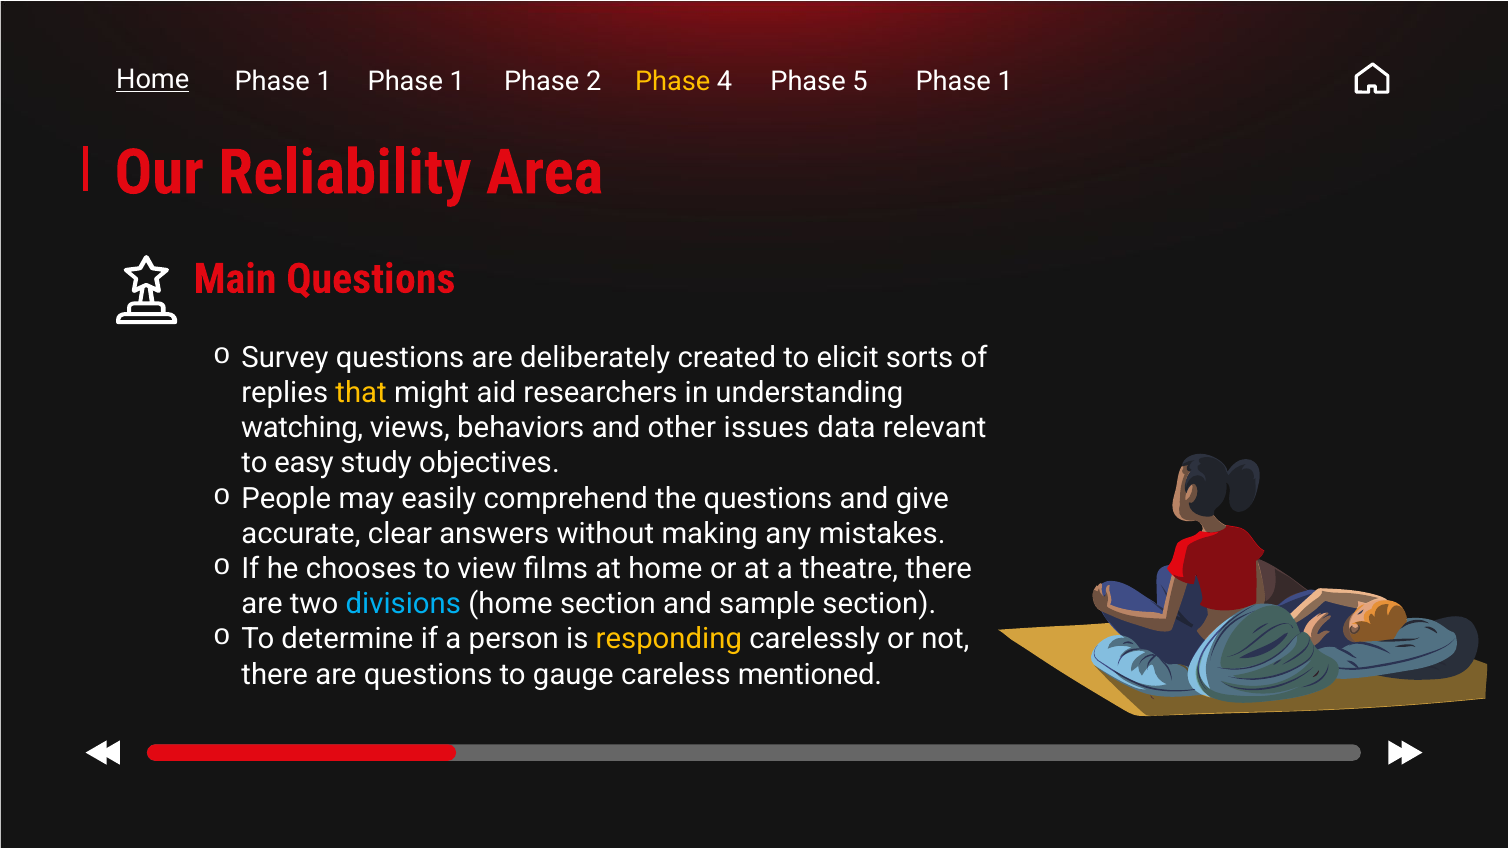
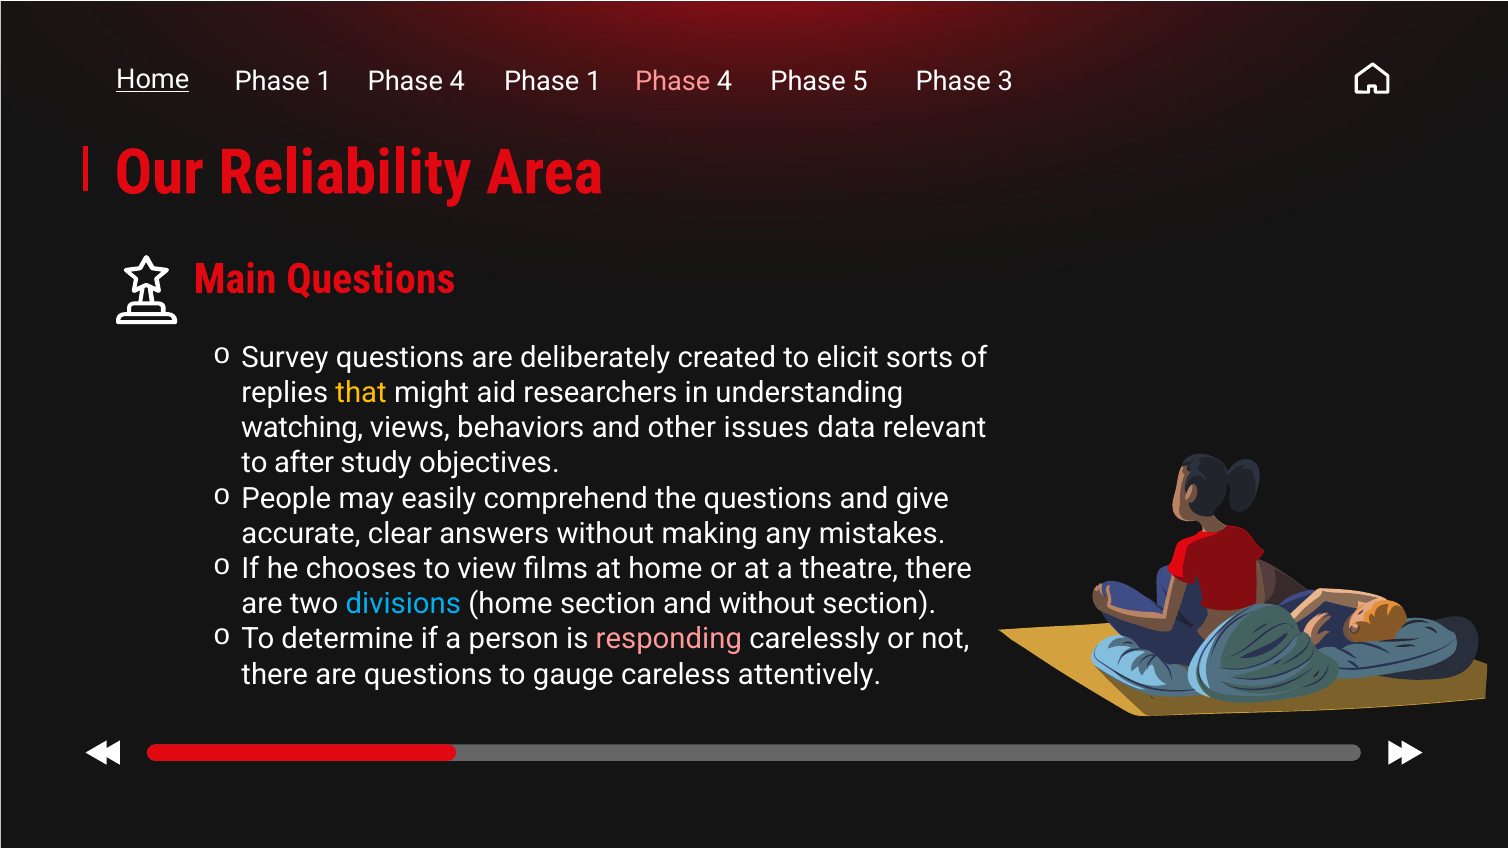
1 Phase 1: 1 -> 4 (457, 81)
2: 2 -> 1 (594, 81)
Phase colour: yellow -> pink (673, 81)
4 Phase 1: 1 -> 3 (1005, 81)
easy: easy -> after (304, 463)
and sample: sample -> without (767, 604)
responding colour: yellow -> pink (669, 639)
mentioned: mentioned -> attentively (810, 675)
